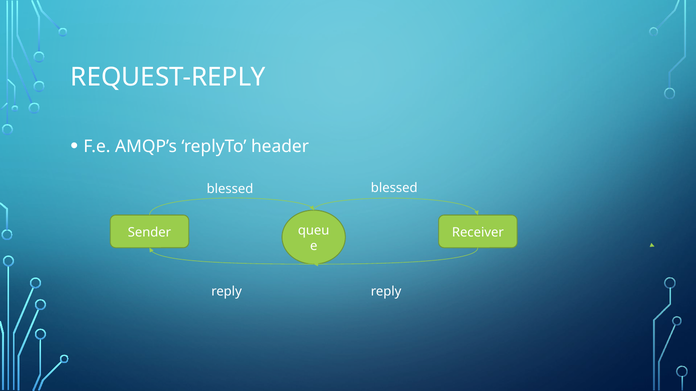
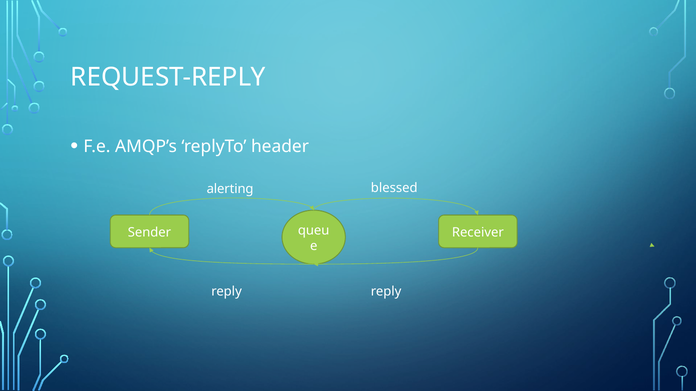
blessed: blessed -> alerting (230, 189)
